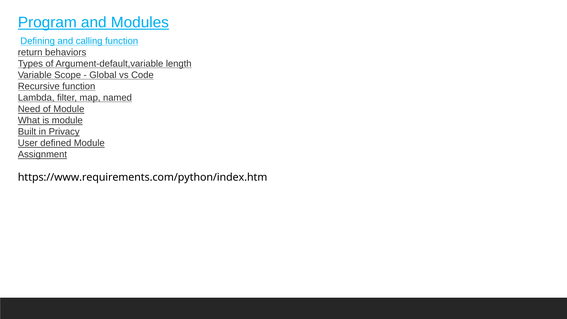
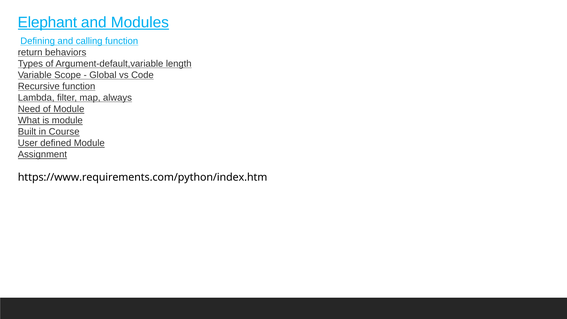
Program: Program -> Elephant (47, 22)
named: named -> always (117, 98)
Privacy: Privacy -> Course (64, 132)
